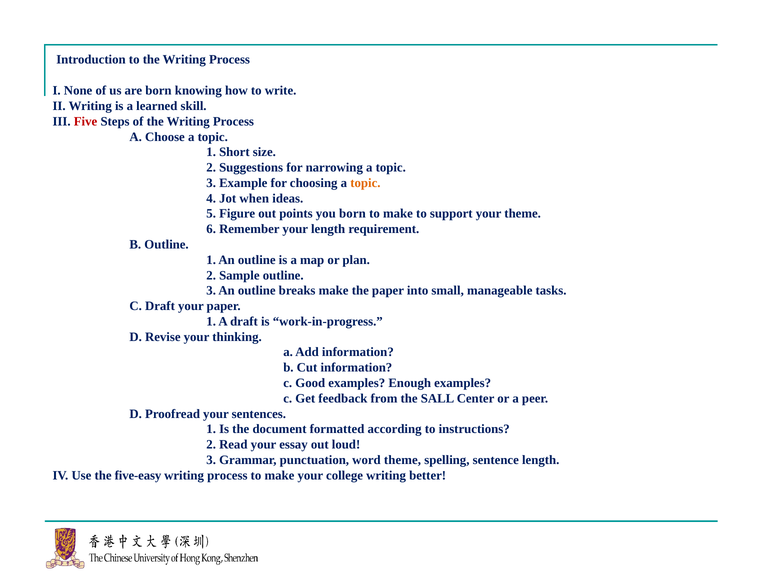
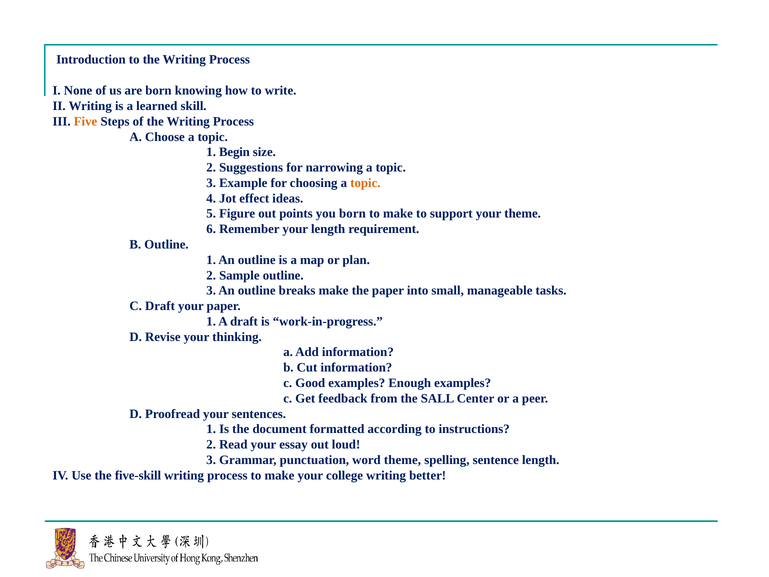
Five colour: red -> orange (86, 121)
Short: Short -> Begin (234, 152)
when: when -> effect (254, 198)
five-easy: five-easy -> five-skill (138, 475)
